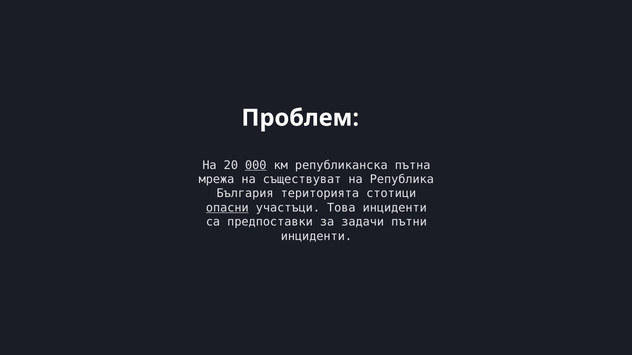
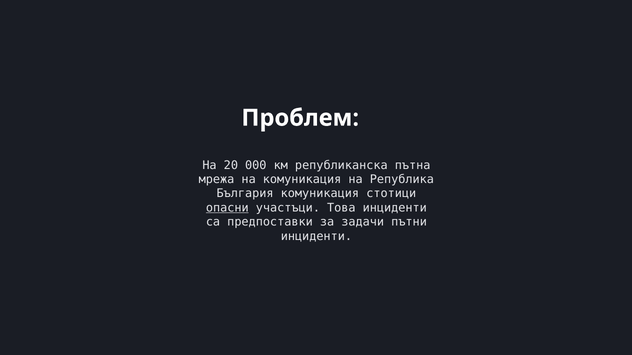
000 underline: present -> none (256, 165)
на съществуват: съществуват -> комуникация (302, 180)
България територията: територията -> комуникация (320, 194)
